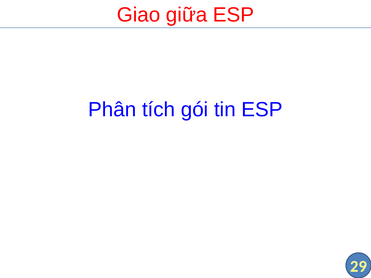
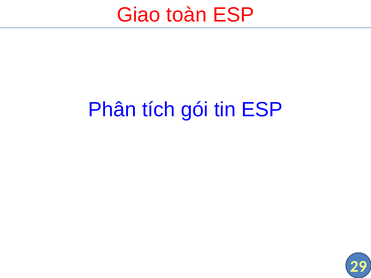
giữa: giữa -> toàn (187, 15)
